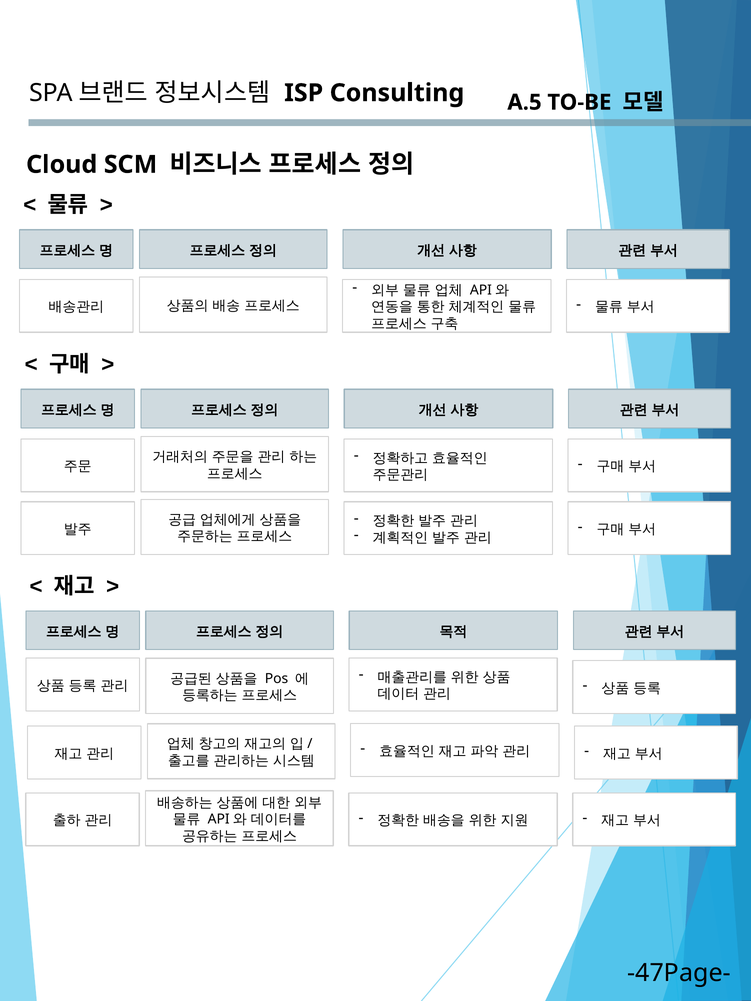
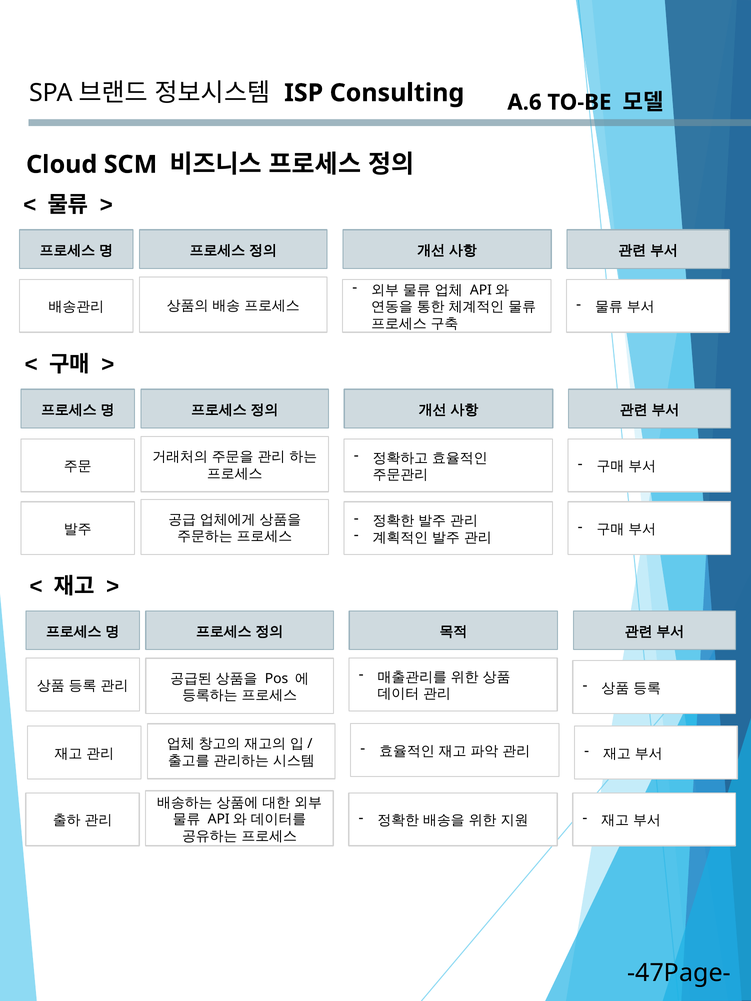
A.5: A.5 -> A.6 (524, 102)
